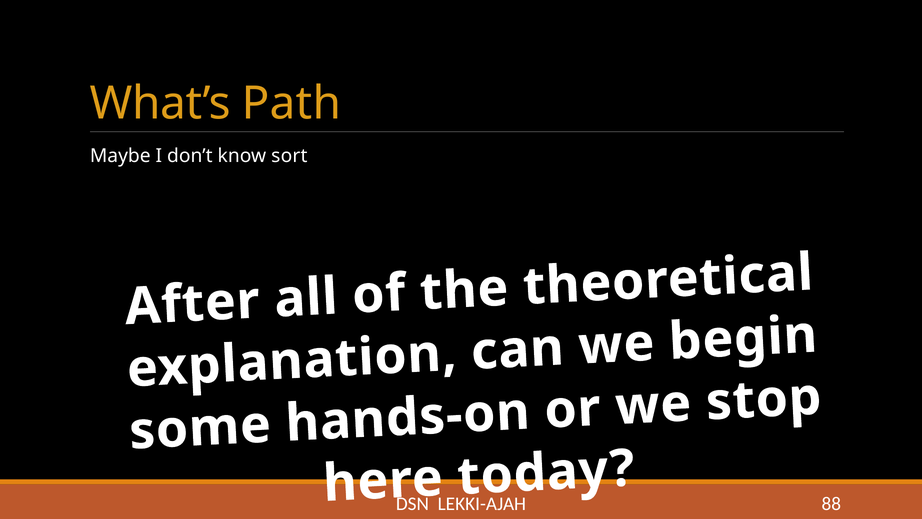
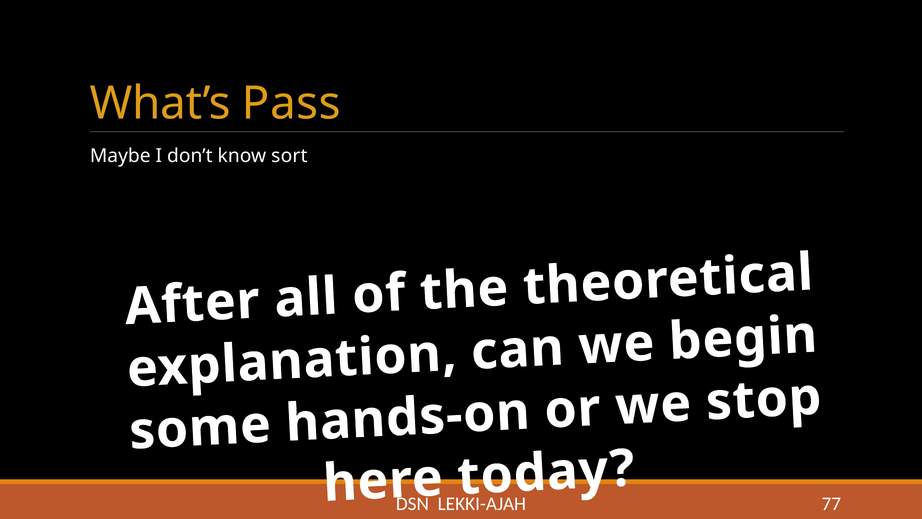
Path: Path -> Pass (291, 103)
88: 88 -> 77 (831, 503)
